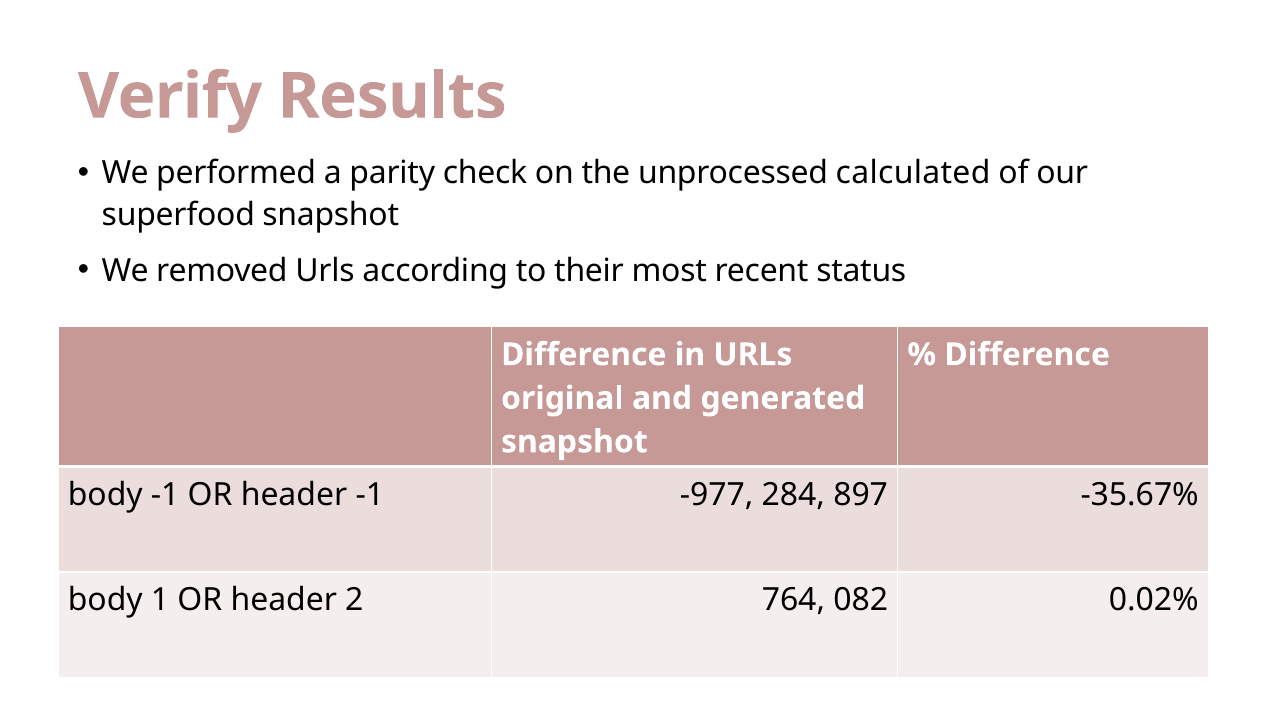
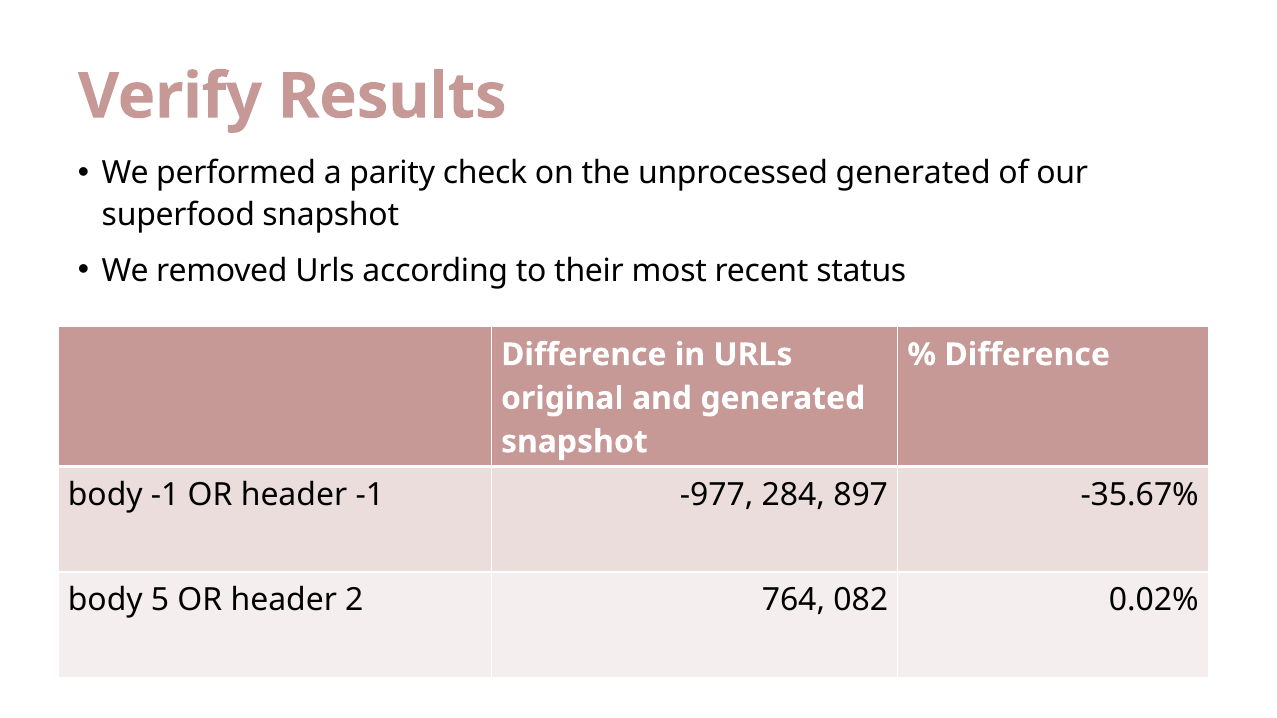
unprocessed calculated: calculated -> generated (913, 173)
1: 1 -> 5 (160, 601)
